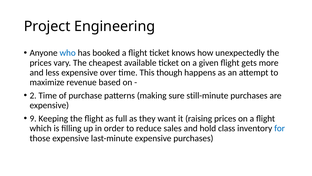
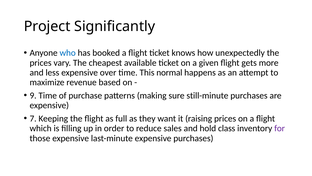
Engineering: Engineering -> Significantly (115, 26)
though: though -> normal (169, 72)
2: 2 -> 9 (33, 95)
9: 9 -> 7 (33, 118)
for colour: blue -> purple (280, 128)
